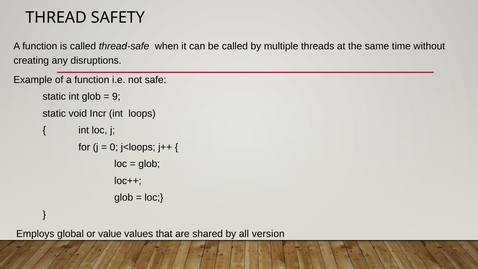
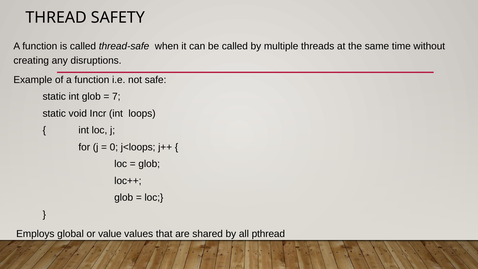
9: 9 -> 7 (116, 97)
version: version -> pthread (268, 234)
